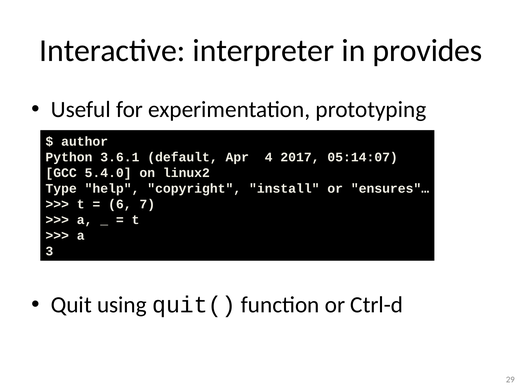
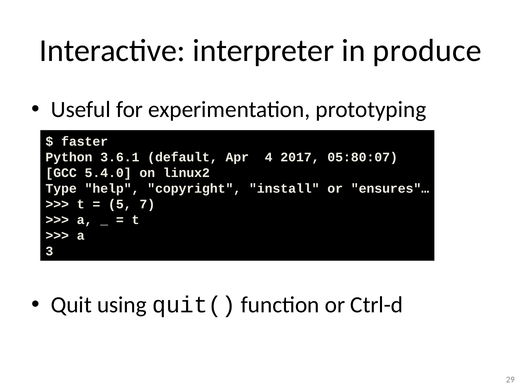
provides: provides -> produce (427, 51)
author: author -> faster (85, 141)
05:14:07: 05:14:07 -> 05:80:07 (363, 157)
6: 6 -> 5 (120, 204)
